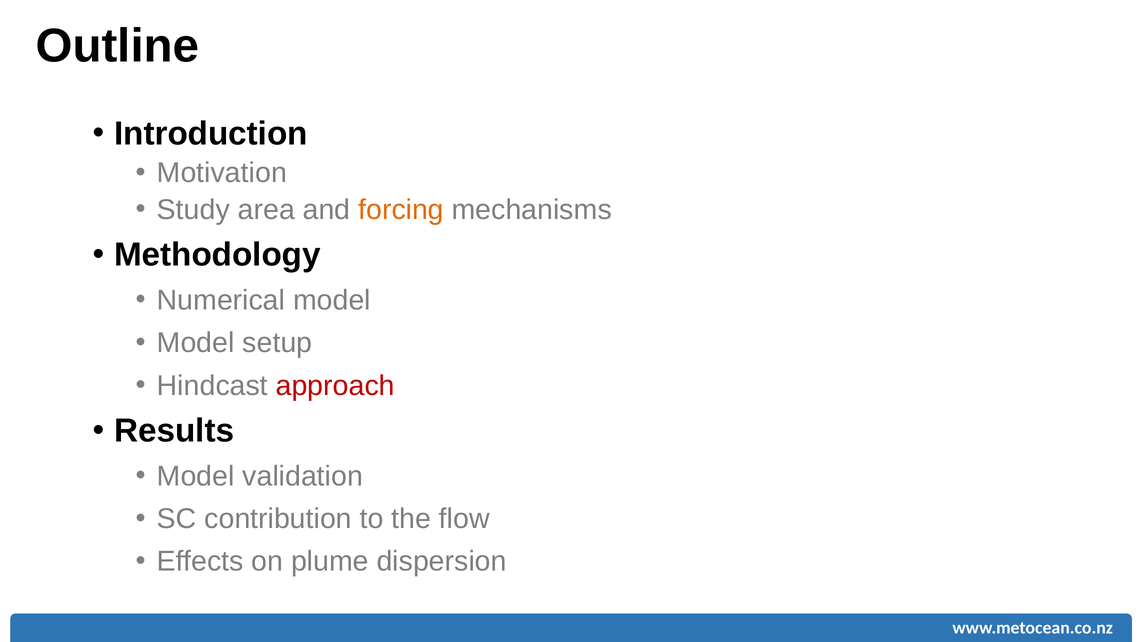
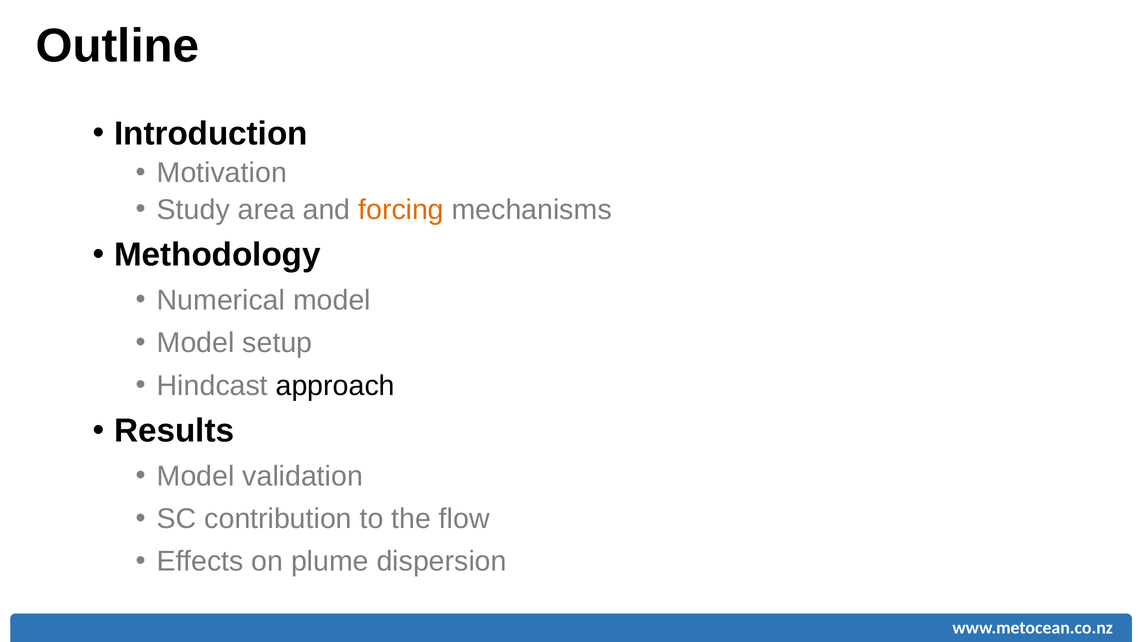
approach colour: red -> black (335, 386)
